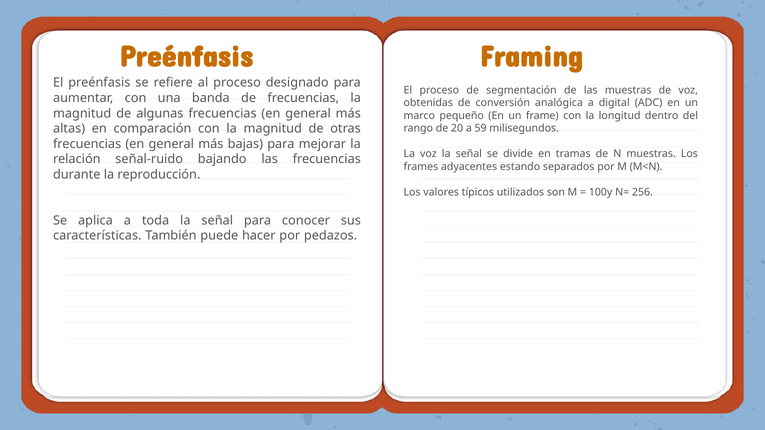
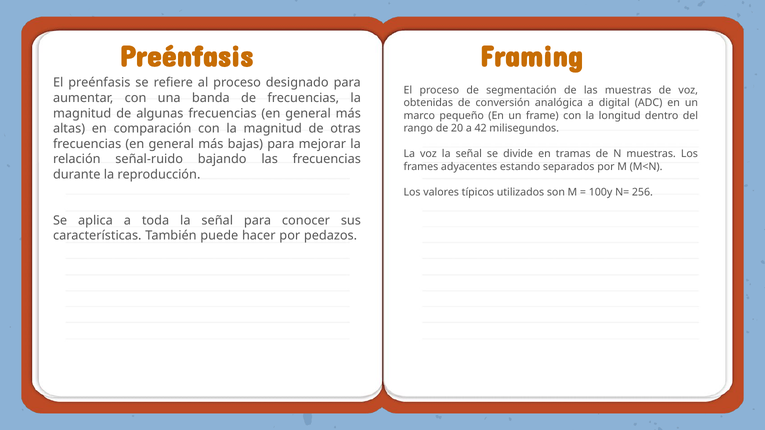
59: 59 -> 42 (481, 128)
